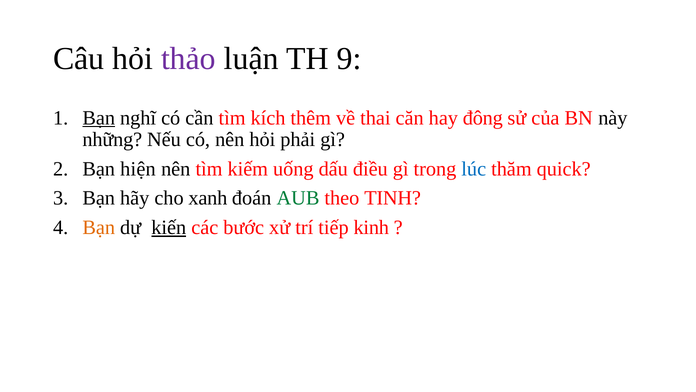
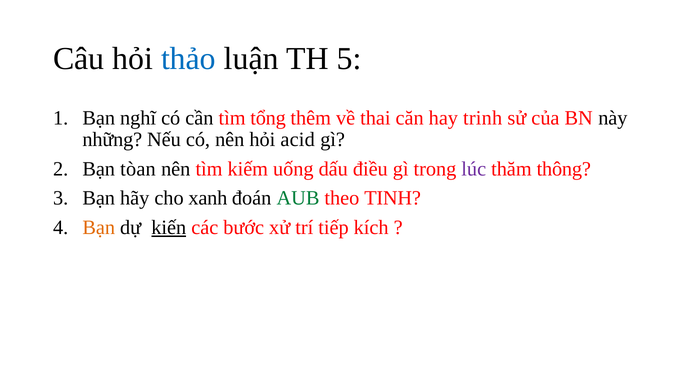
thảo colour: purple -> blue (188, 58)
9: 9 -> 5 (349, 58)
Bạn underline: present -> none (99, 118)
kích: kích -> tổng (268, 118)
đông: đông -> trinh (483, 118)
phải: phải -> acid (298, 140)
hiện: hiện -> tòan (138, 169)
lúc colour: blue -> purple (474, 169)
quick: quick -> thông (564, 169)
kinh: kinh -> kích (371, 227)
